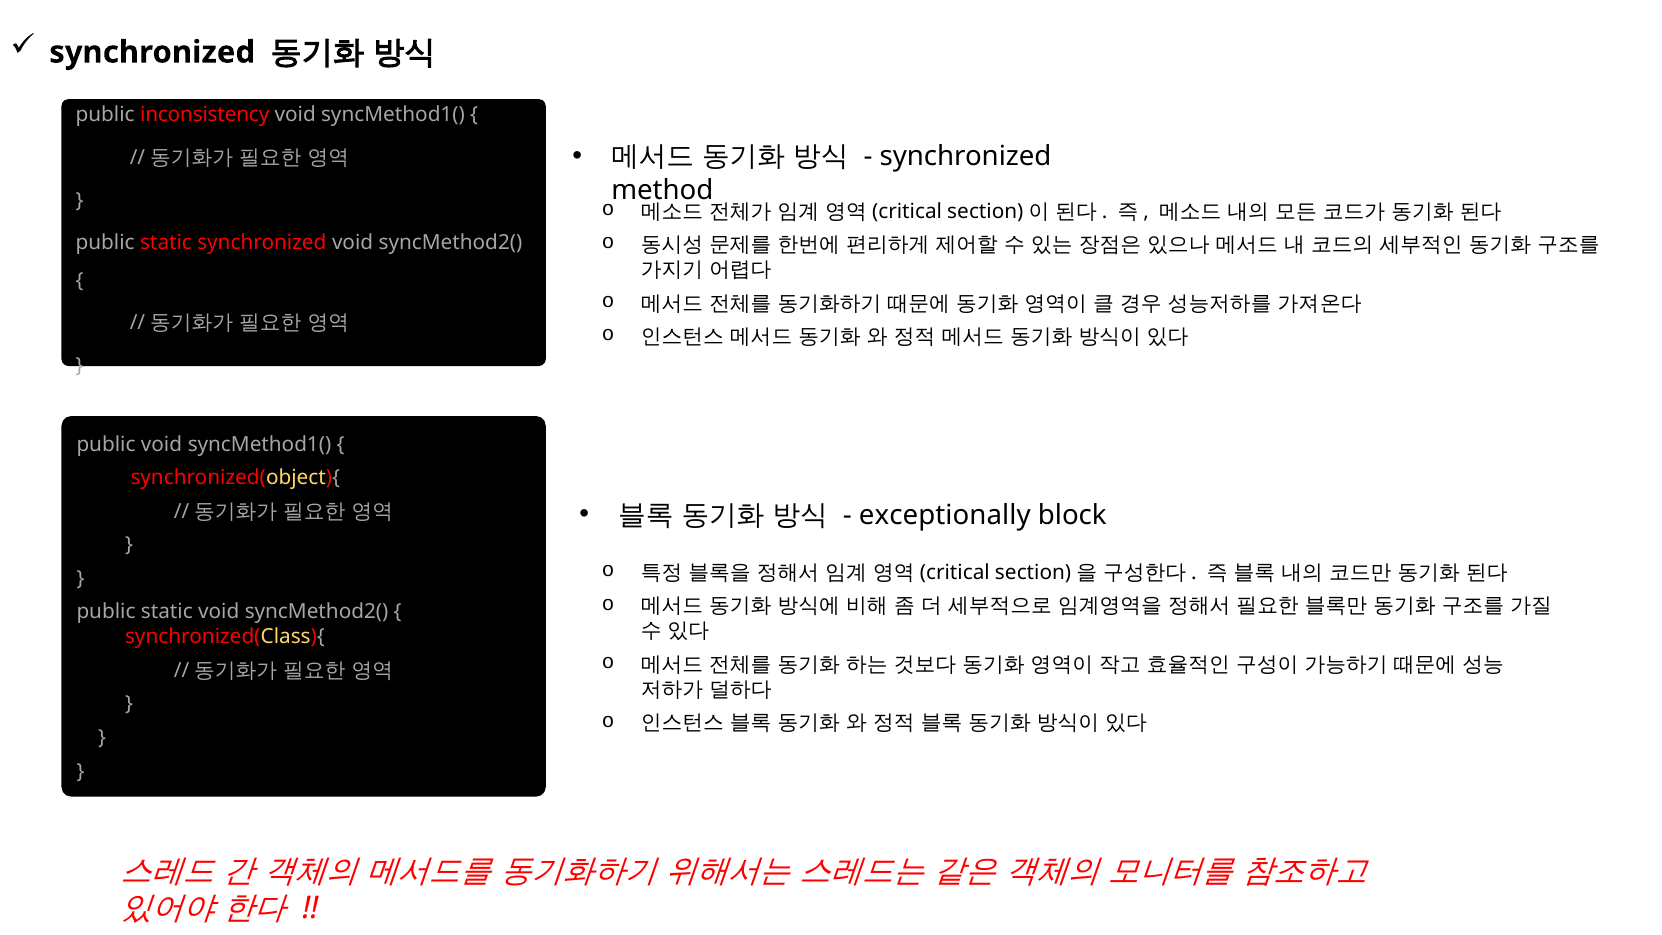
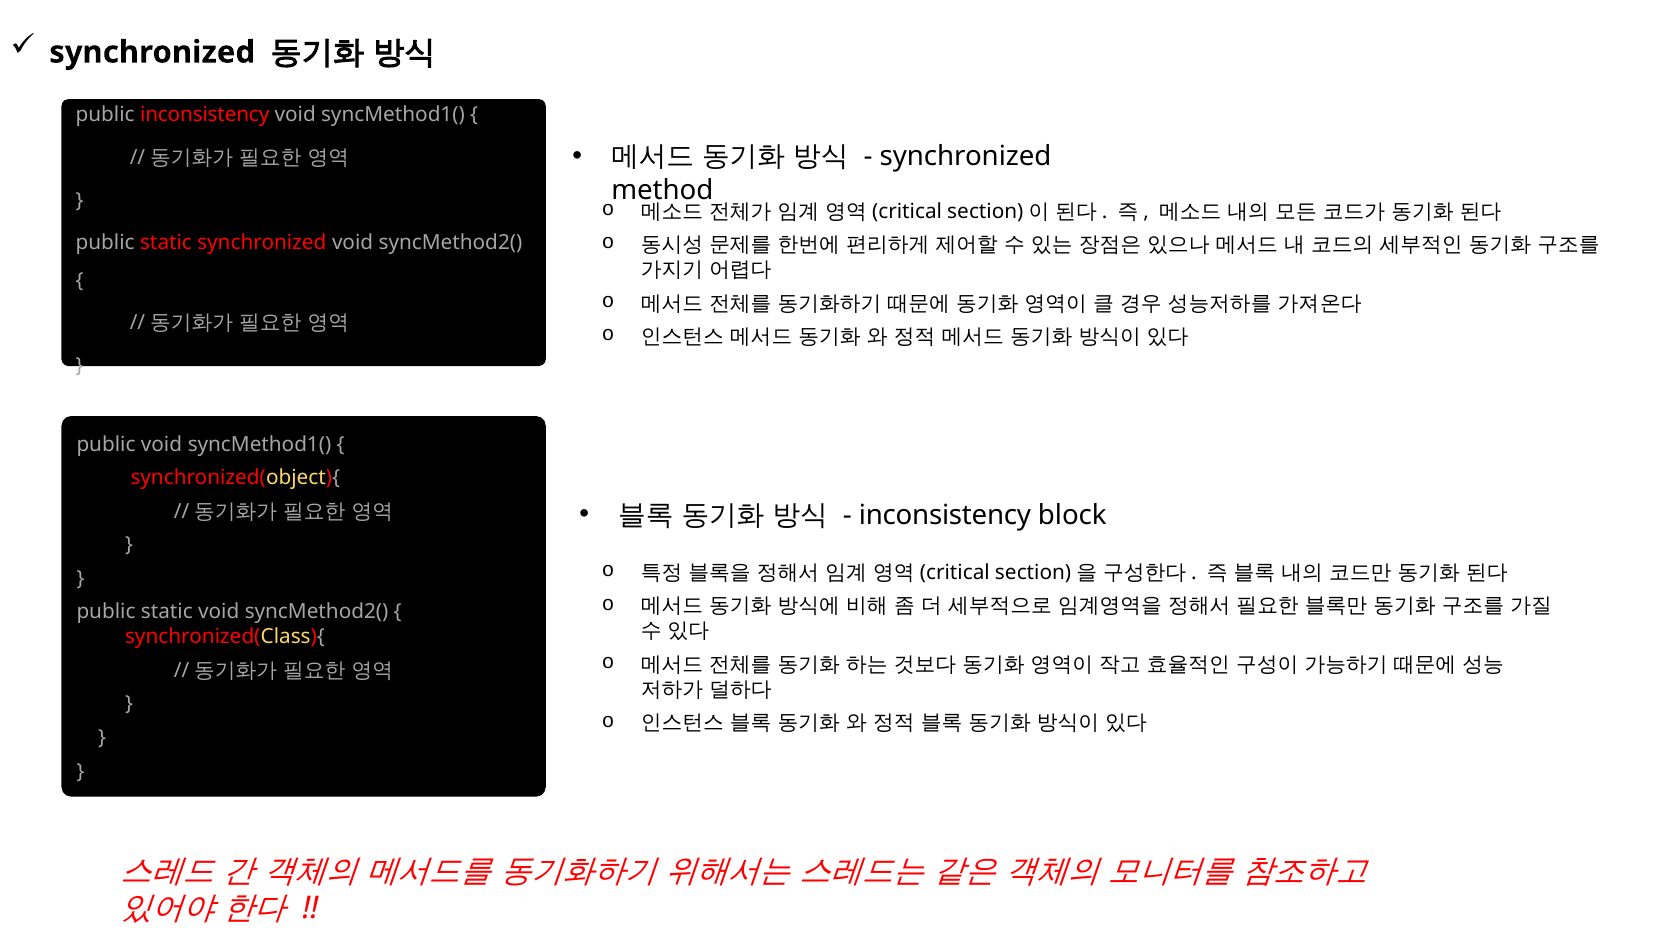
exceptionally: exceptionally -> inconsistency (945, 515)
